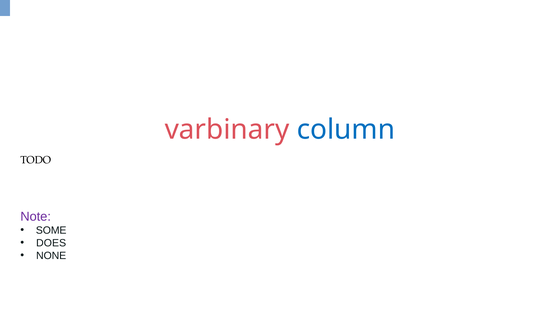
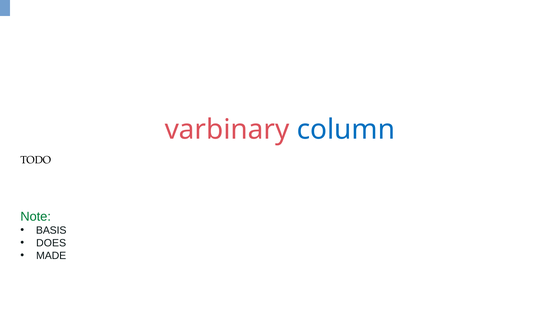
Note colour: purple -> green (36, 217)
SOME: SOME -> BASIS (51, 230)
NONE: NONE -> MADE (51, 256)
